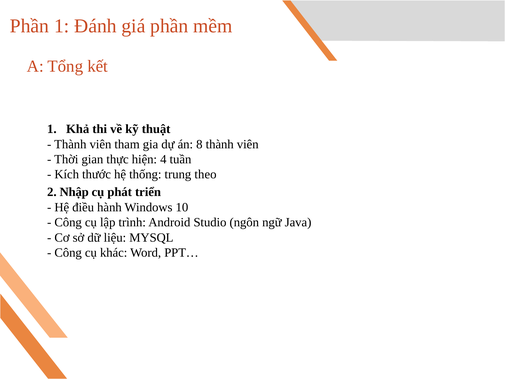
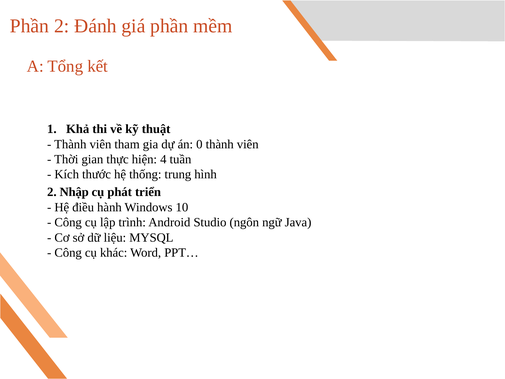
Phần 1: 1 -> 2 (62, 26)
8: 8 -> 0 (199, 144)
theo: theo -> hình (206, 174)
